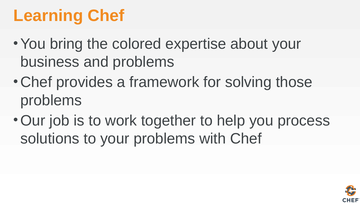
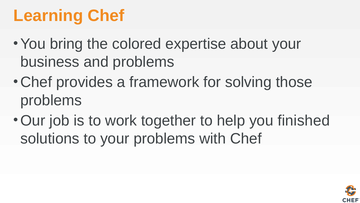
process: process -> finished (304, 120)
